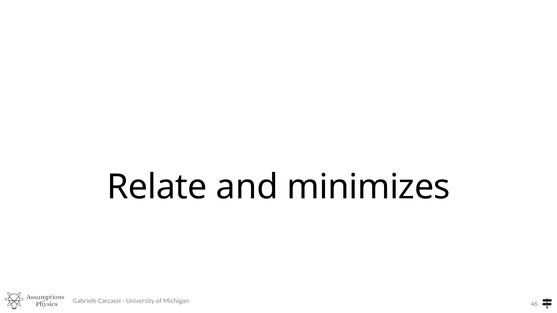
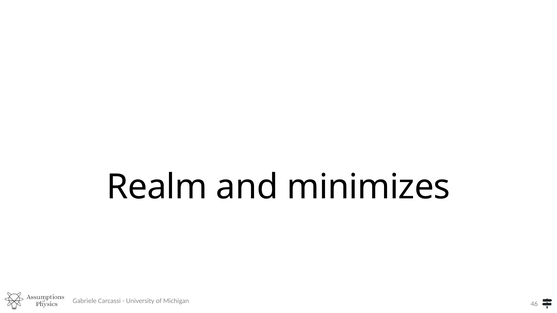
Relate: Relate -> Realm (157, 187)
